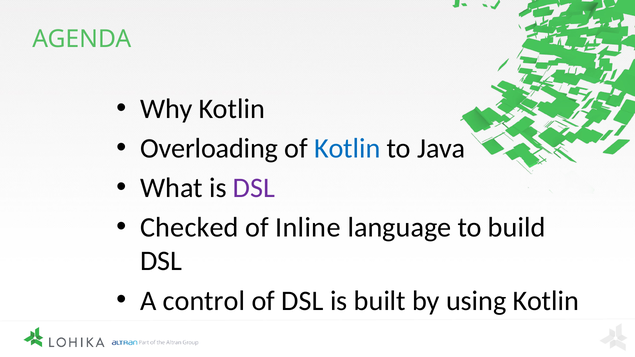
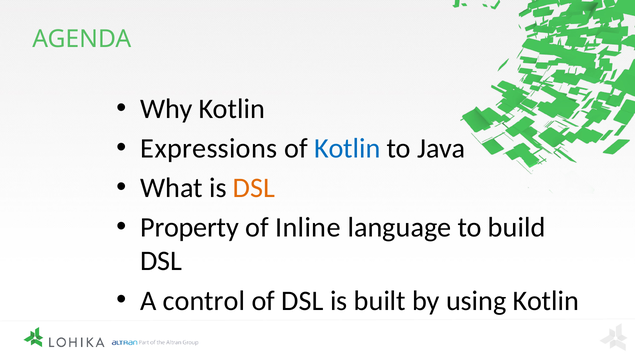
Overloading: Overloading -> Expressions (209, 148)
DSL colour: purple -> orange (254, 188)
Checked: Checked -> Property (190, 227)
